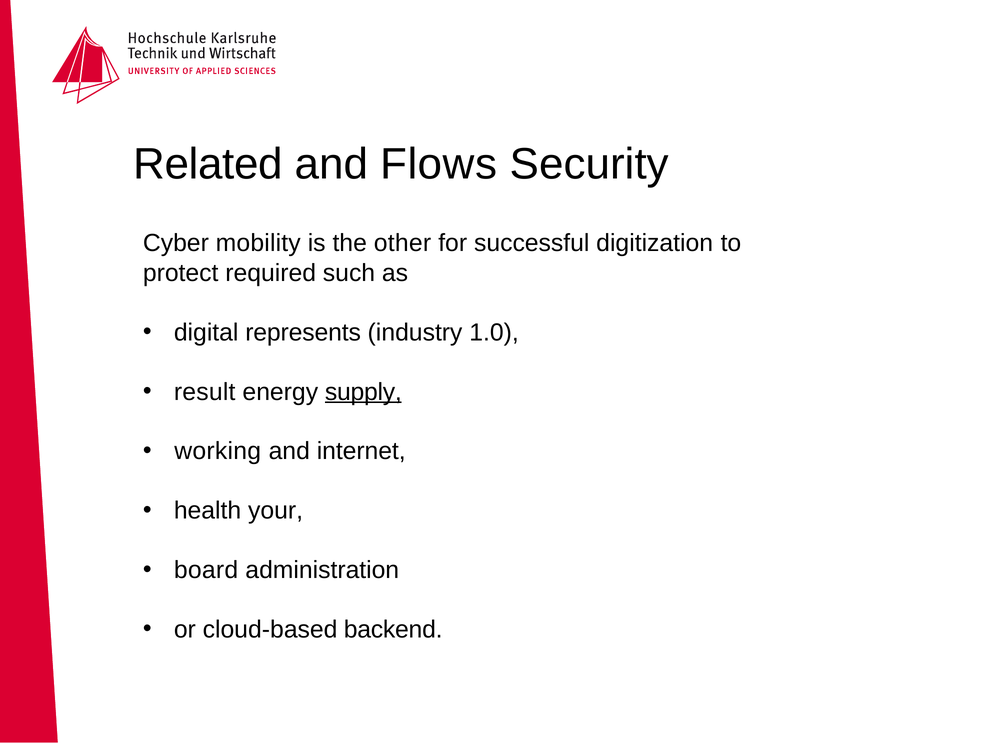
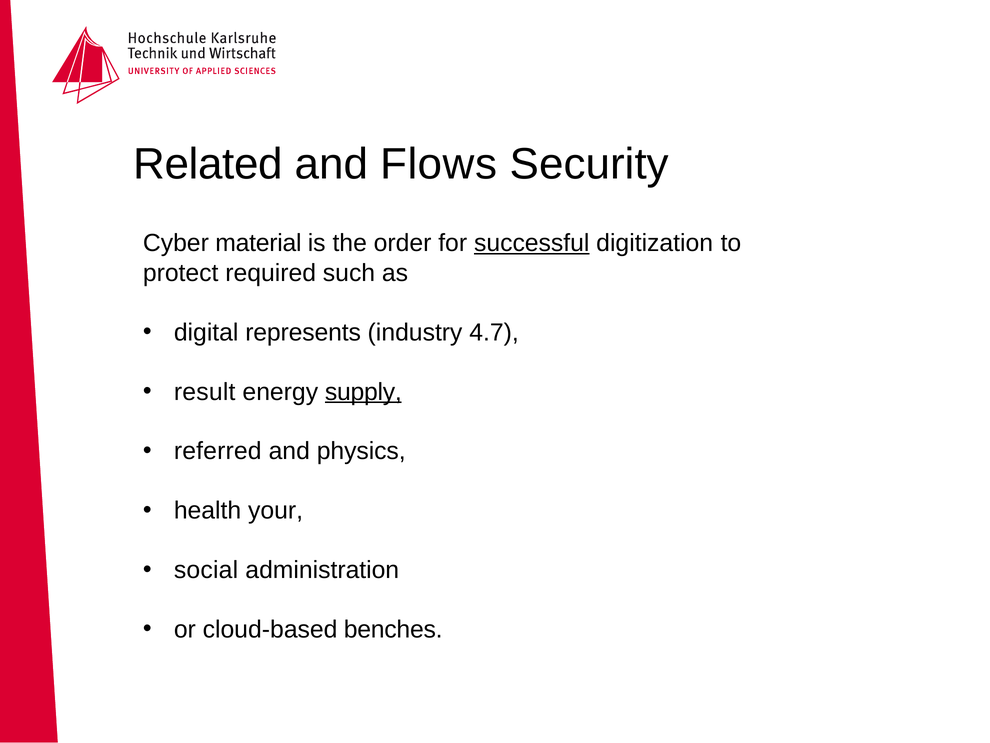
mobility: mobility -> material (258, 243)
other: other -> order (403, 243)
successful underline: none -> present (532, 243)
1.0: 1.0 -> 4.7 (494, 332)
working: working -> referred (218, 451)
internet: internet -> physics (361, 451)
board: board -> social (206, 570)
backend: backend -> benches (393, 629)
